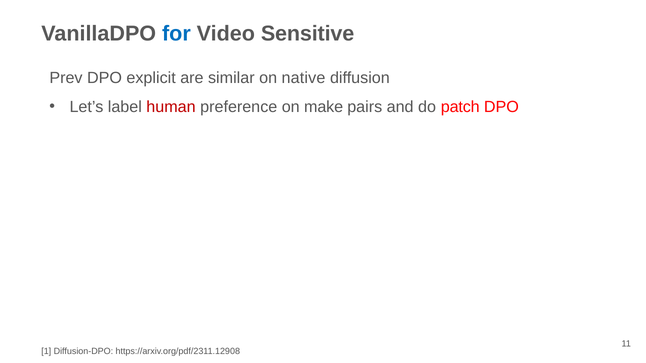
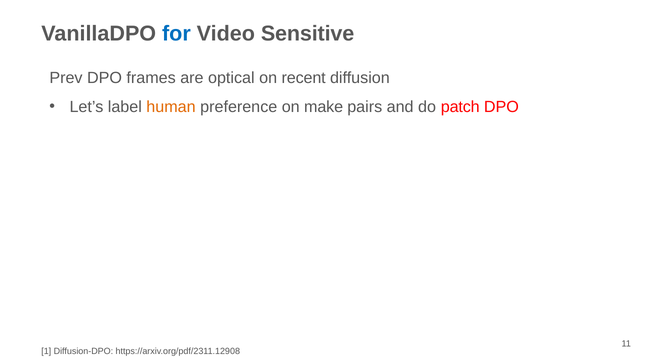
explicit: explicit -> frames (151, 78)
similar: similar -> optical (231, 78)
native: native -> recent (304, 78)
human colour: red -> orange (171, 107)
